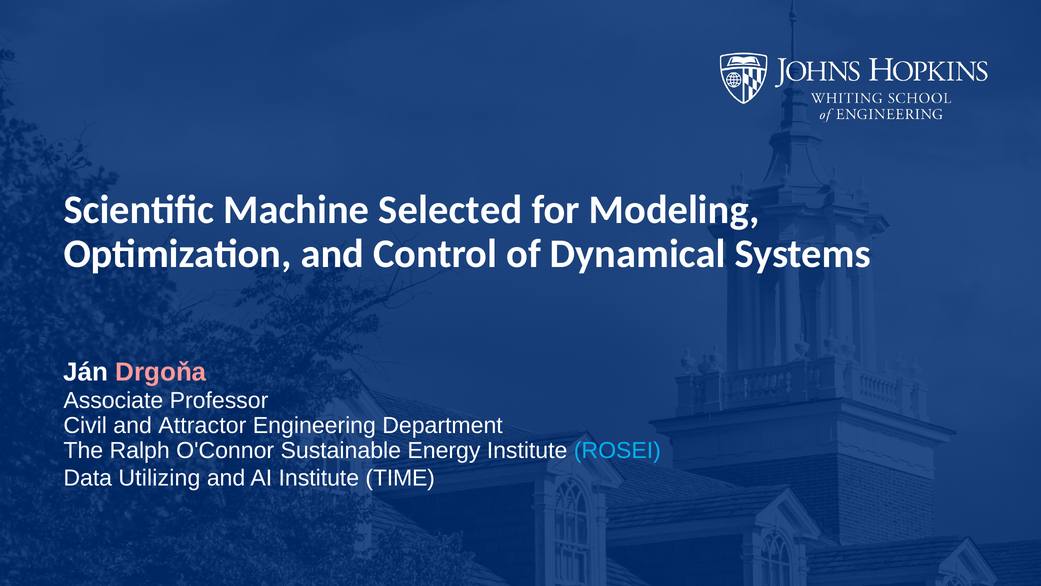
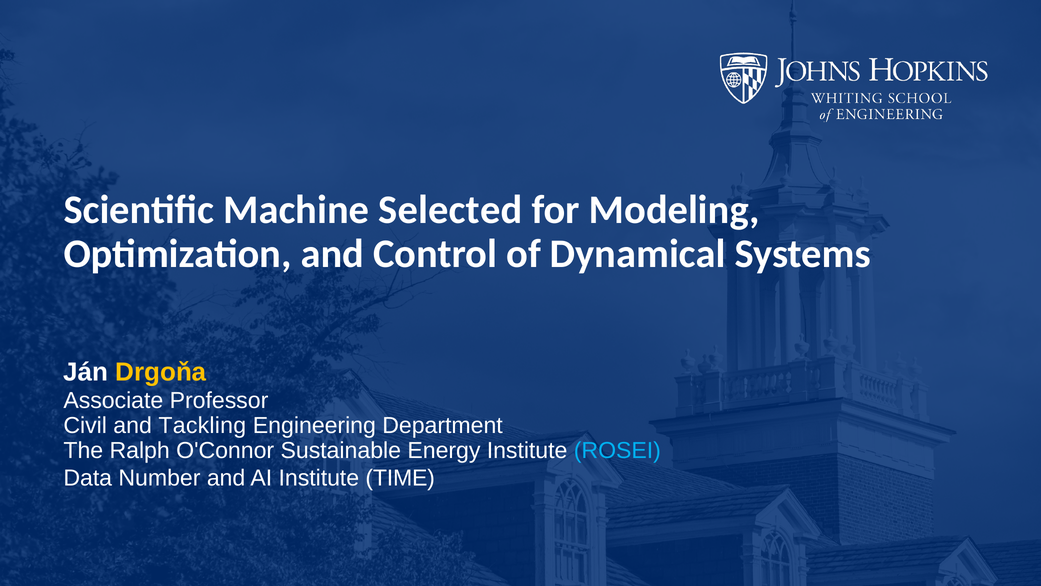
Drgoňa colour: pink -> yellow (161, 372)
Attractor: Attractor -> Tackling (202, 425)
Utilizing: Utilizing -> Number (159, 478)
